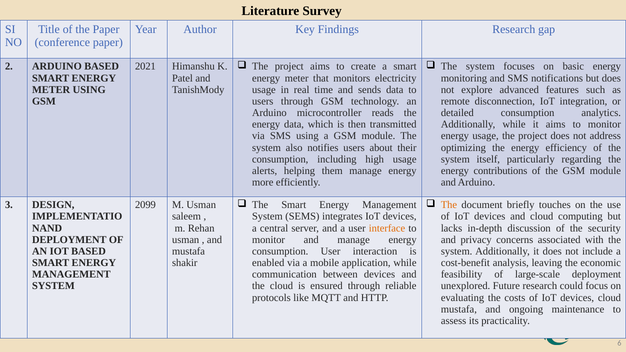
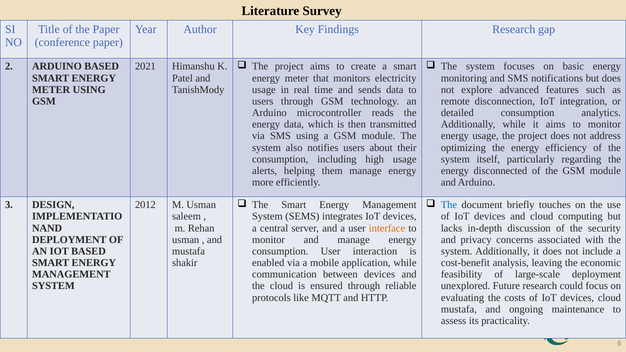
contributions: contributions -> disconnected (500, 171)
The colour: orange -> blue (449, 205)
2099: 2099 -> 2012 (145, 205)
